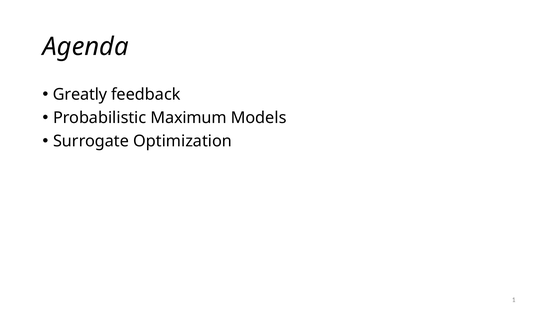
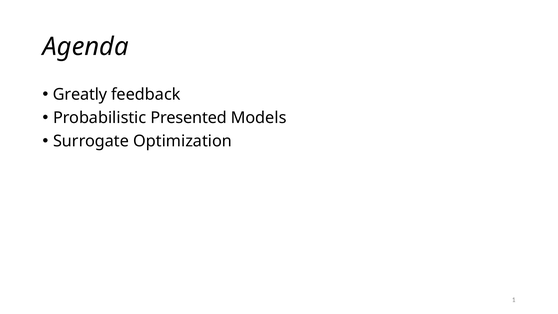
Maximum: Maximum -> Presented (189, 118)
